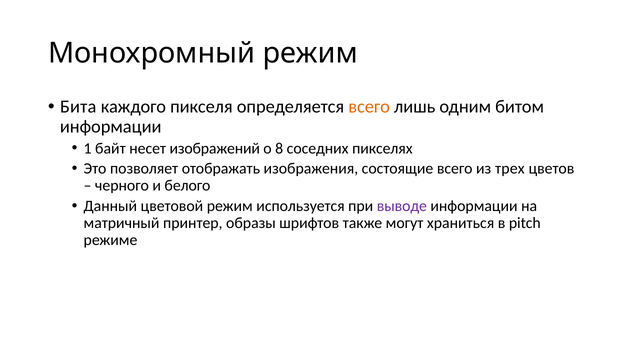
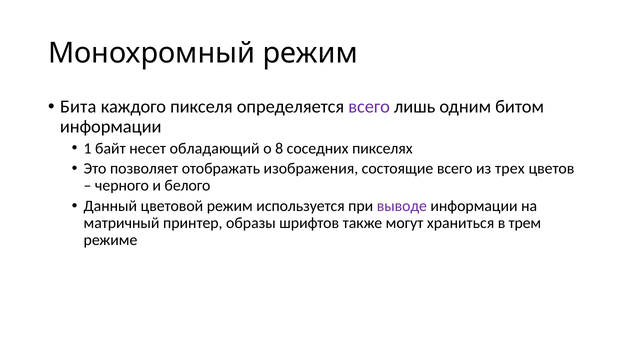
всего colour: orange -> purple (369, 107)
изображений: изображений -> обладающий (215, 148)
pitch: pitch -> трем (525, 223)
